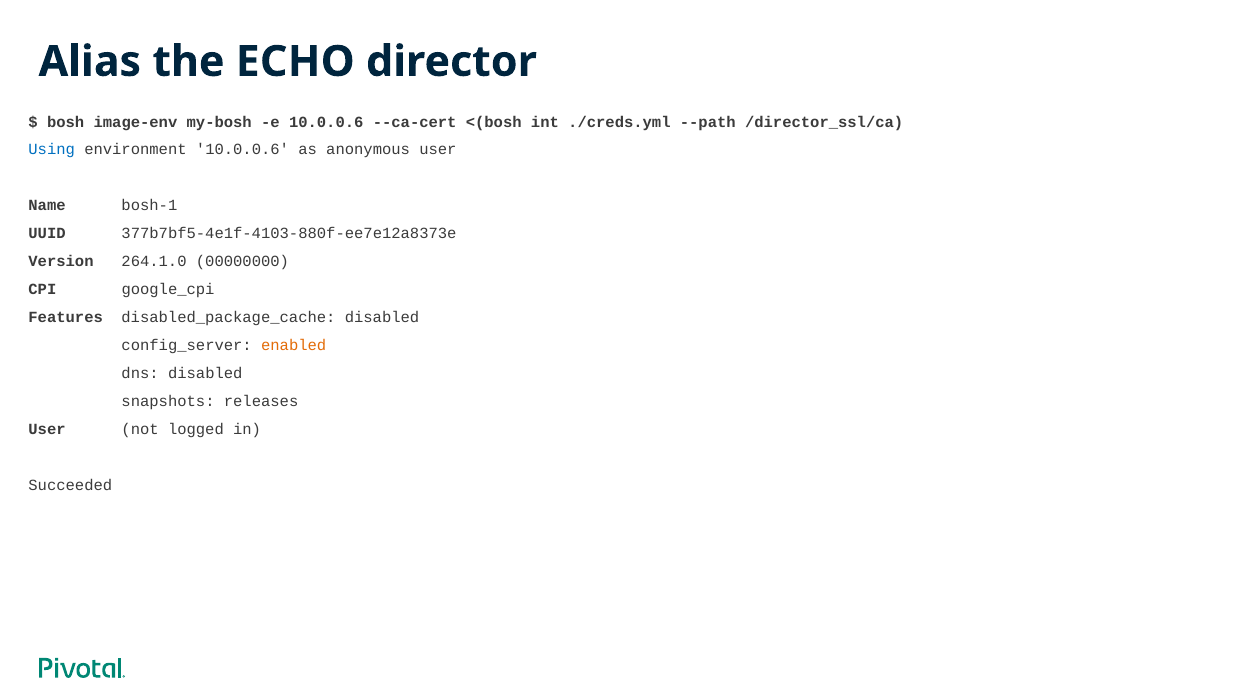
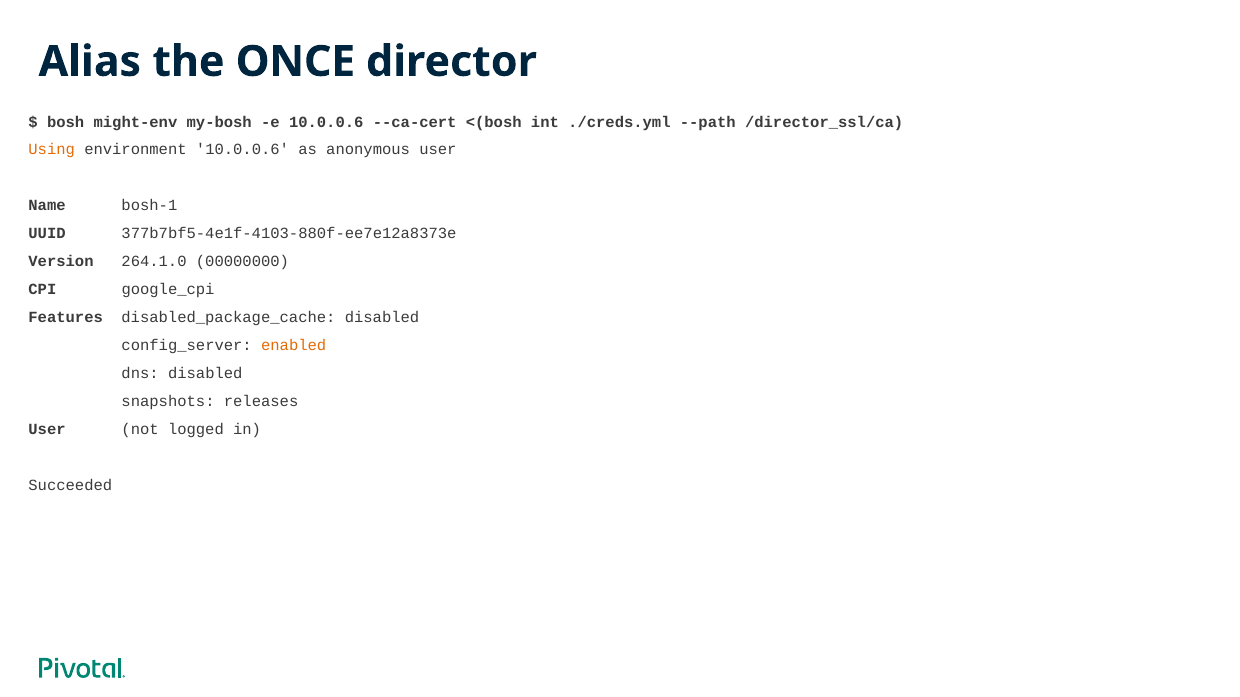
ECHO: ECHO -> ONCE (295, 62)
image-env: image-env -> might-env (135, 122)
Using colour: blue -> orange (52, 150)
